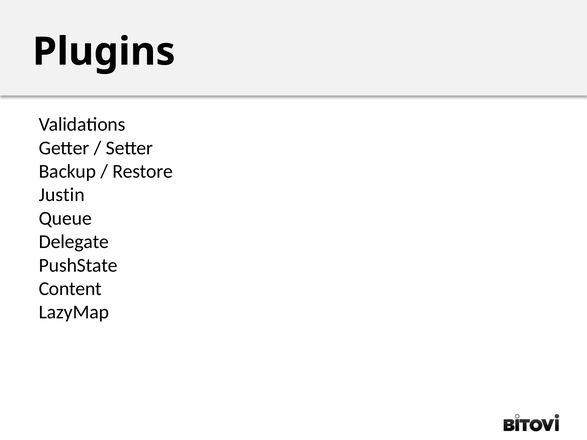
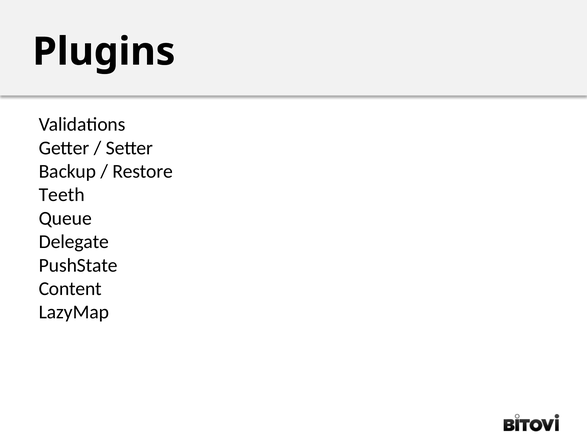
Justin: Justin -> Teeth (62, 195)
